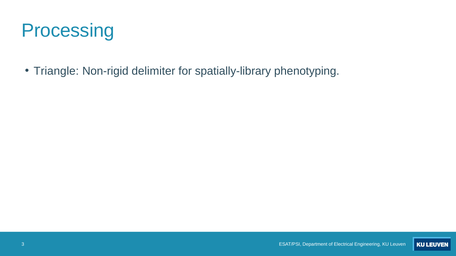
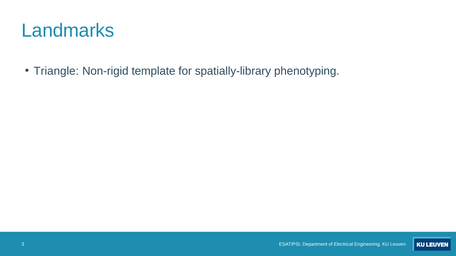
Processing: Processing -> Landmarks (68, 31)
delimiter: delimiter -> template (154, 71)
